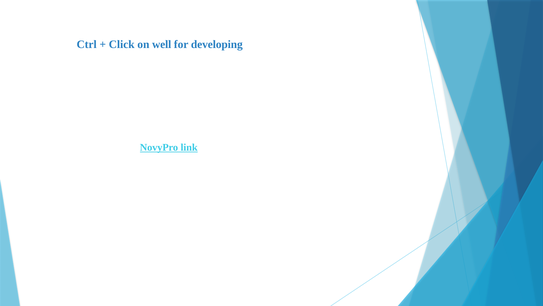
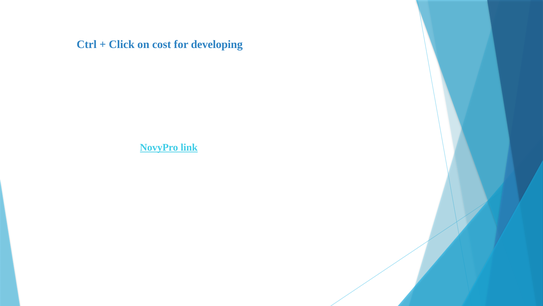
well: well -> cost (162, 44)
